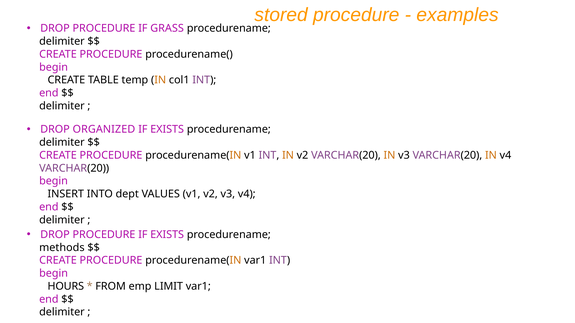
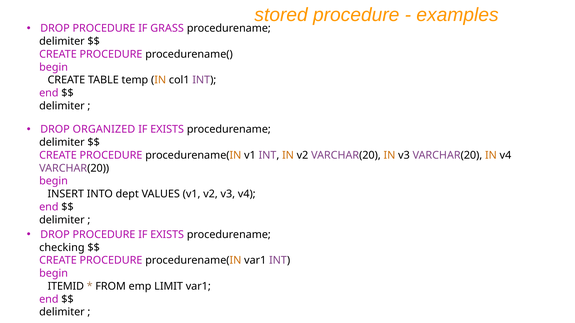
methods: methods -> checking (62, 248)
HOURS: HOURS -> ITEMID (66, 287)
